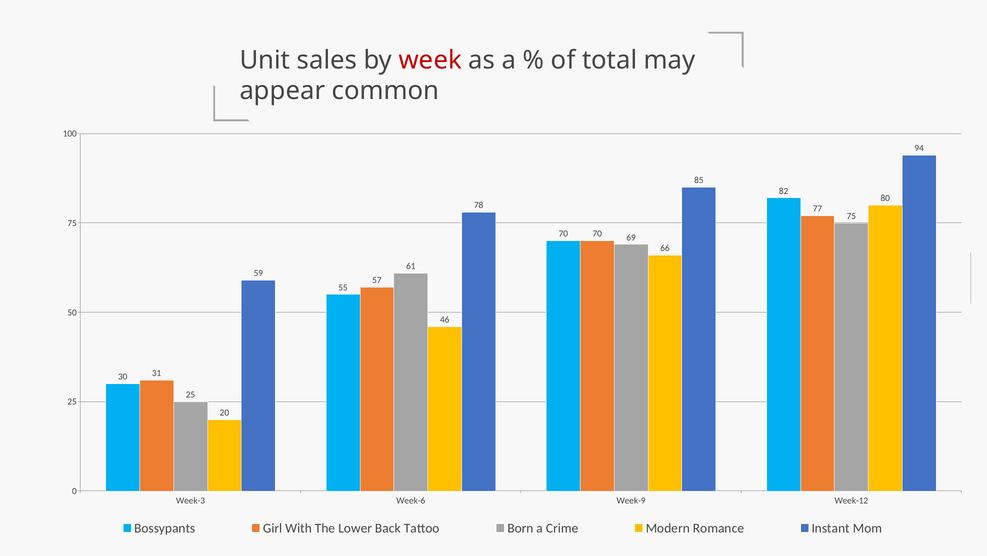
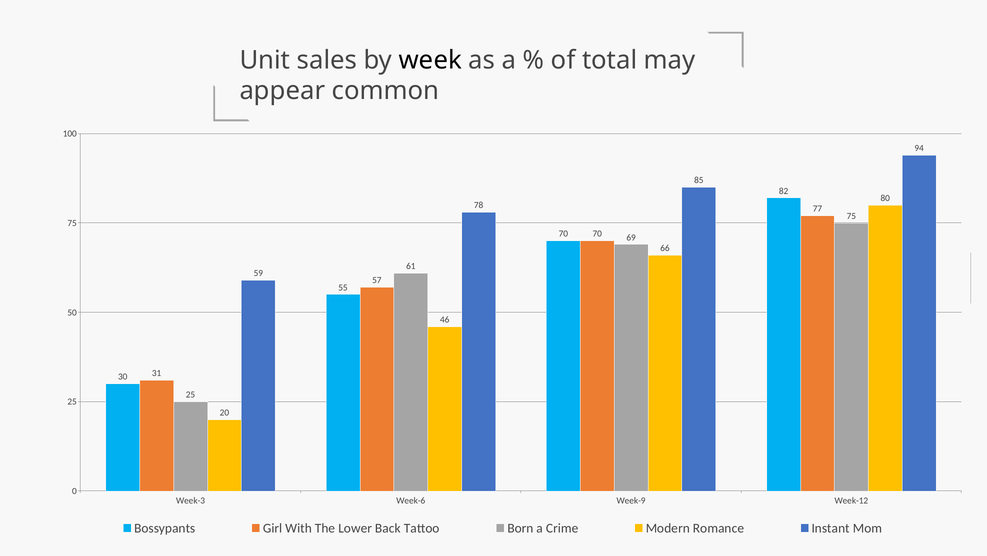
week colour: red -> black (430, 60)
